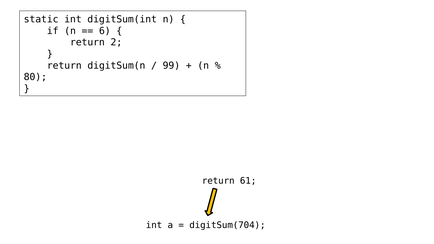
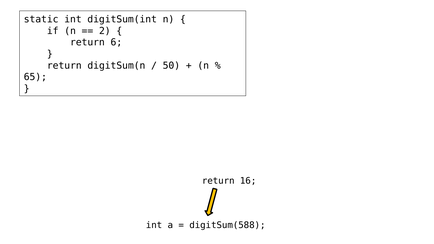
6: 6 -> 2 (105, 31)
2: 2 -> 6 (116, 42)
99: 99 -> 50 (171, 66)
80: 80 -> 65 (35, 77)
61: 61 -> 16 (248, 181)
digitSum(704: digitSum(704 -> digitSum(588 (227, 225)
